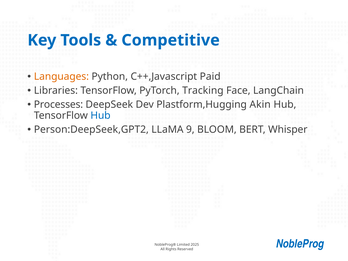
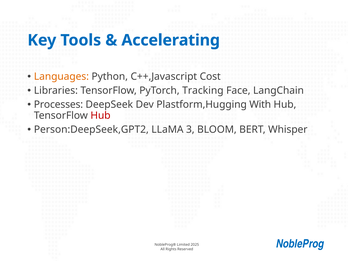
Competitive: Competitive -> Accelerating (171, 40)
Paid: Paid -> Cost (210, 77)
Akin: Akin -> With (260, 105)
Hub colour: blue -> red (100, 116)
9: 9 -> 3 (190, 130)
